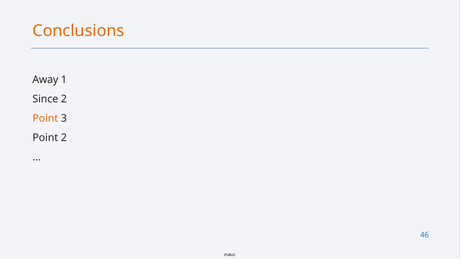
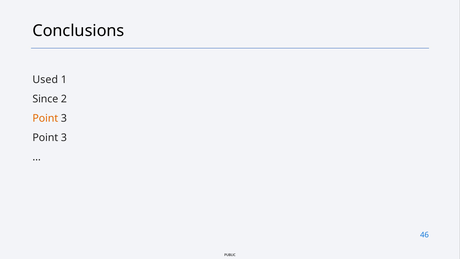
Conclusions colour: orange -> black (78, 31)
Away: Away -> Used (45, 79)
2: 2 -> 3 (64, 138)
